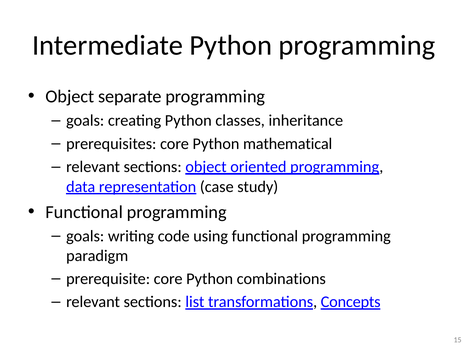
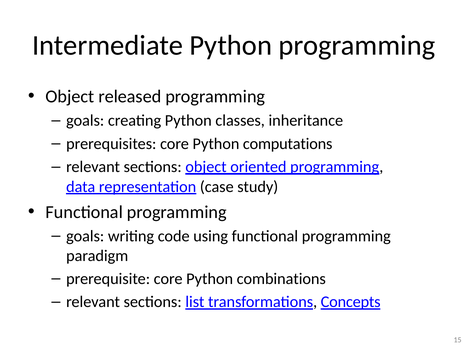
separate: separate -> released (130, 96)
mathematical: mathematical -> computations (288, 144)
